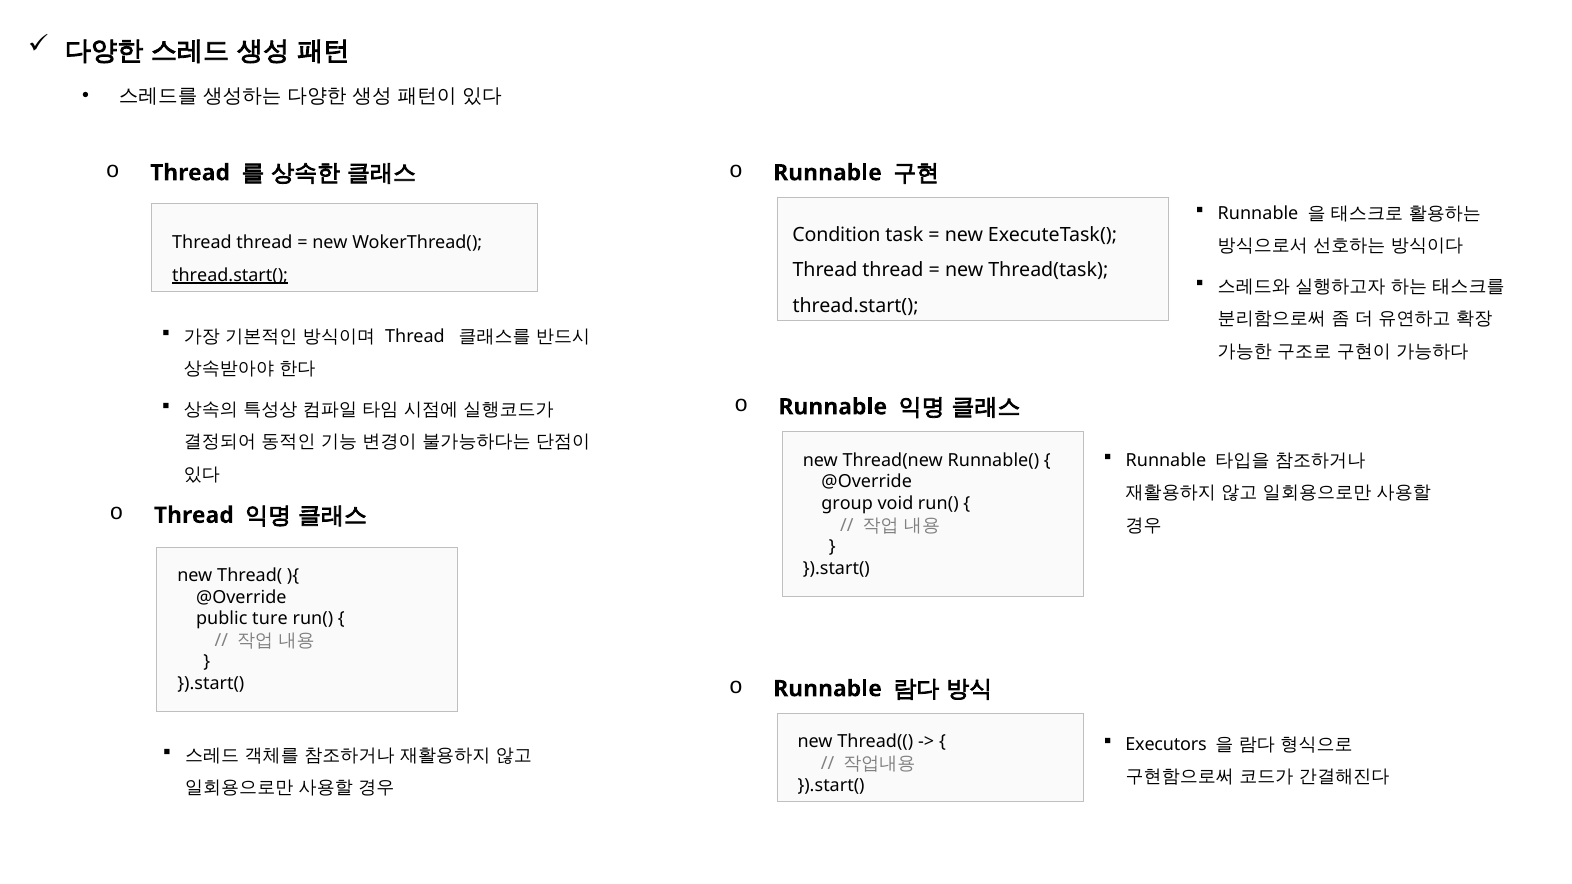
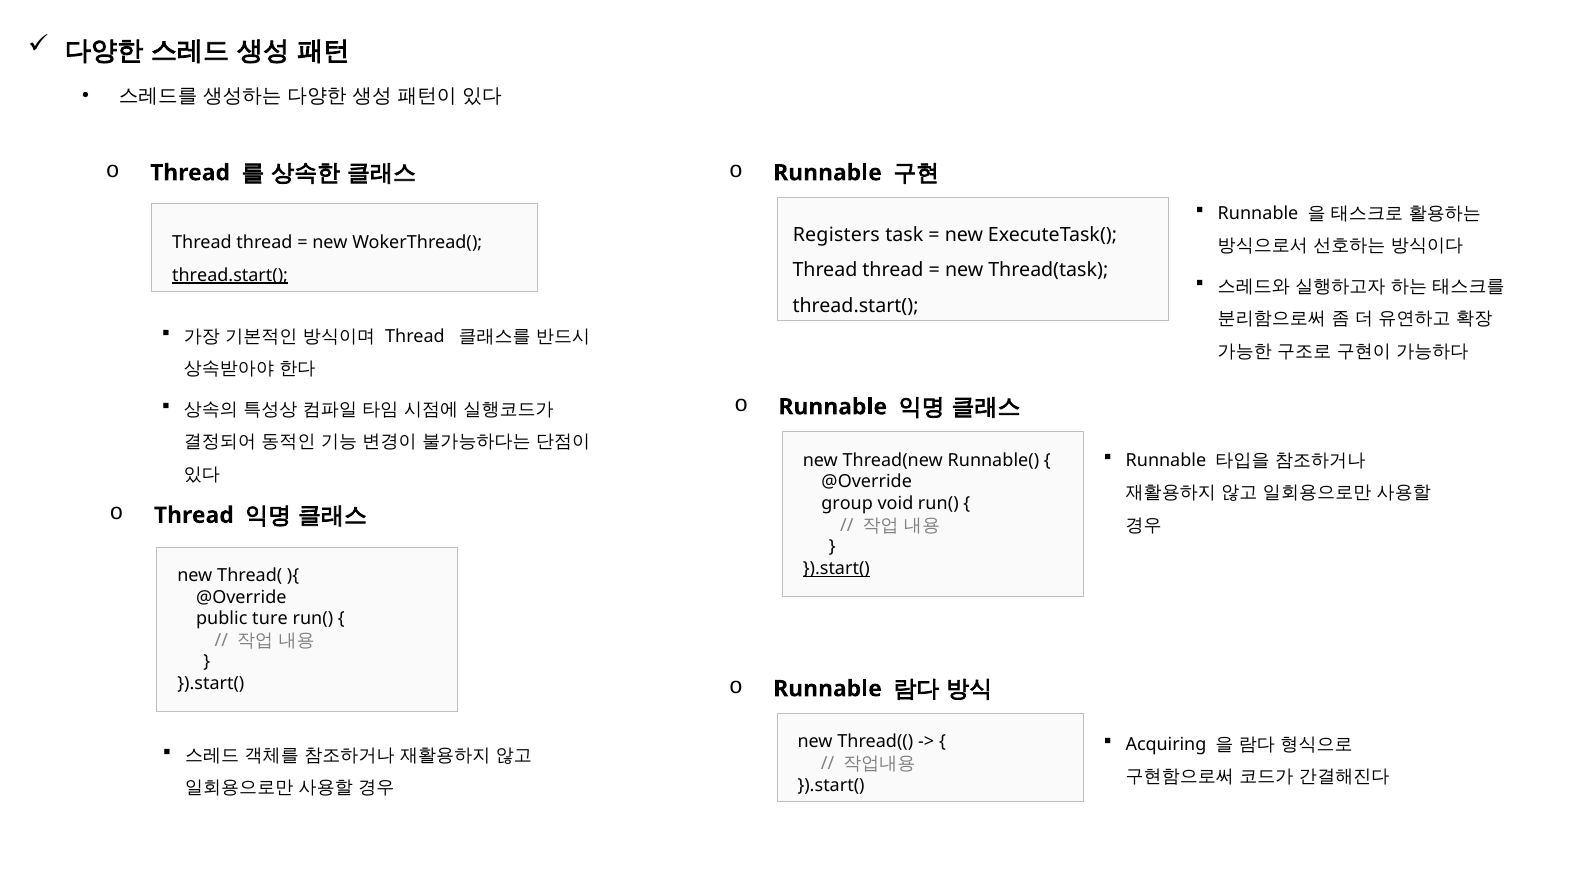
Condition: Condition -> Registers (836, 235)
}).start( underline: none -> present (836, 568)
Executors: Executors -> Acquiring (1166, 745)
